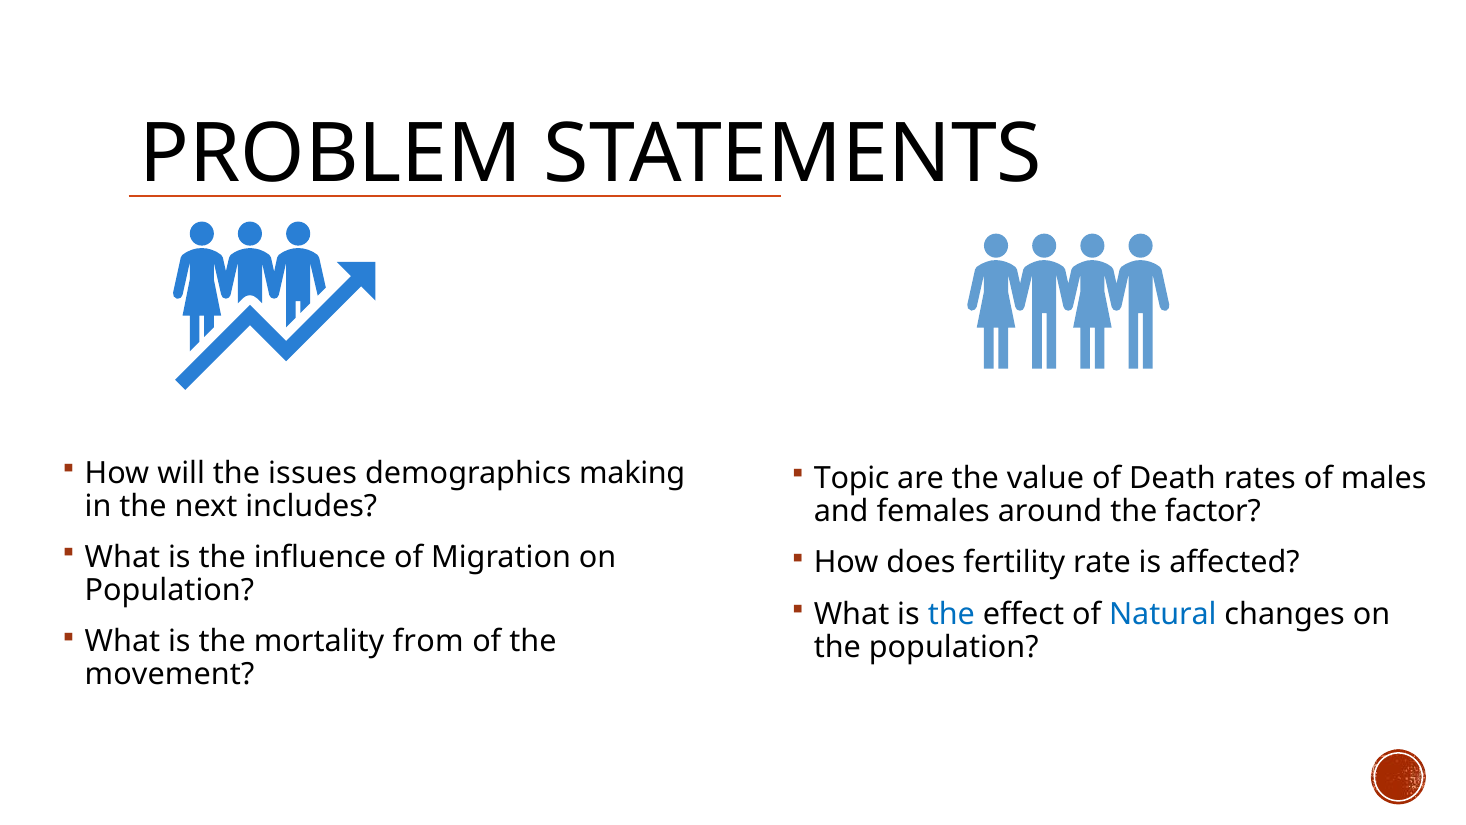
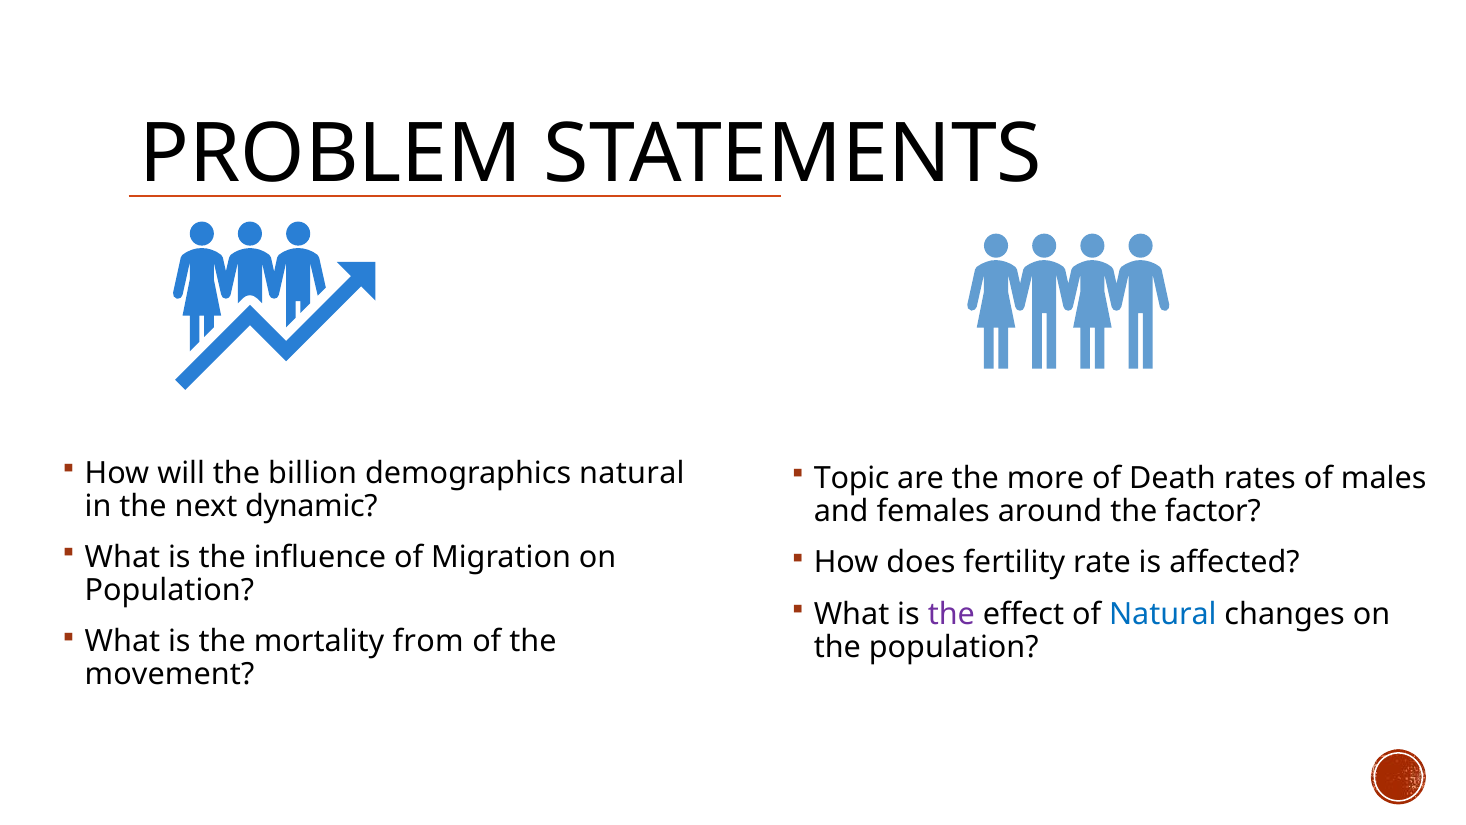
issues: issues -> billion (313, 473)
demographics making: making -> natural (632, 473)
value: value -> more (1045, 478)
includes: includes -> dynamic (311, 506)
the colour: blue -> purple (951, 614)
